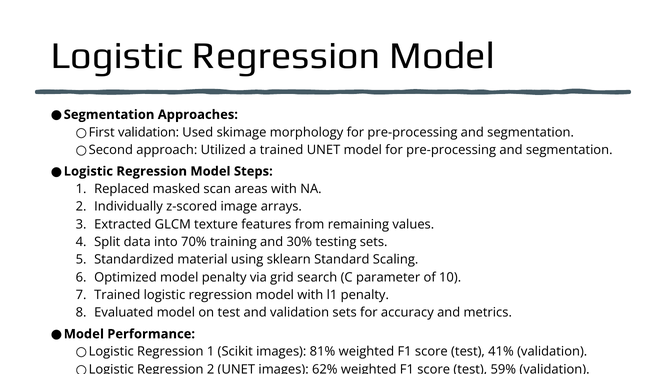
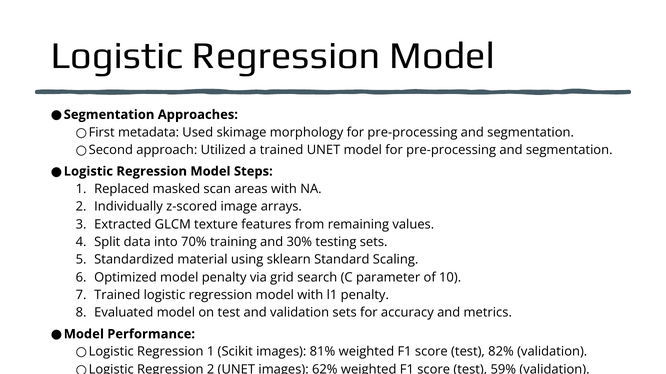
validation: validation -> metadata (149, 133)
41%: 41% -> 82% (501, 352)
